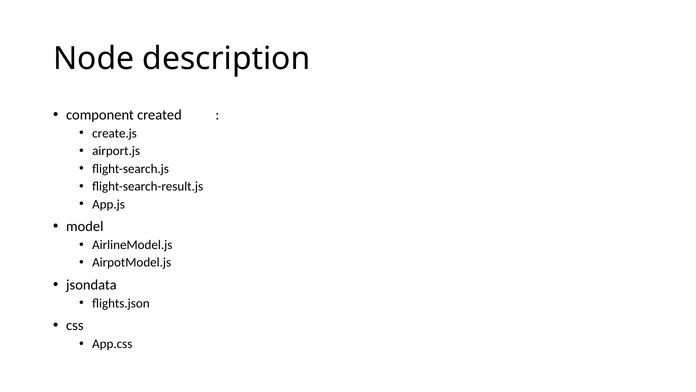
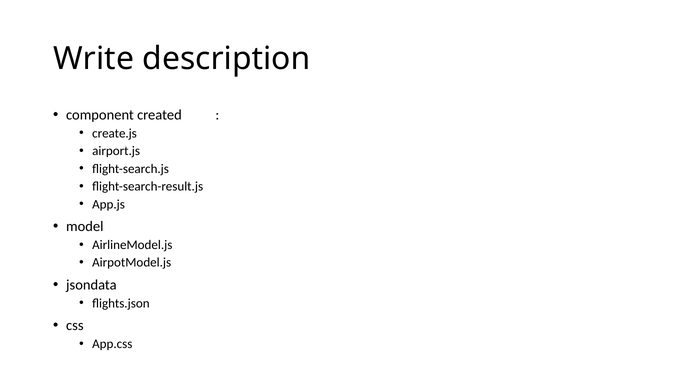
Node: Node -> Write (94, 58)
